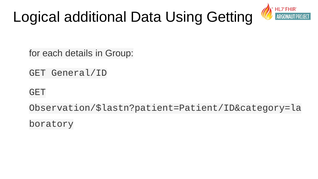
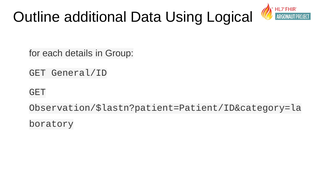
Logical: Logical -> Outline (37, 17)
Getting: Getting -> Logical (230, 17)
